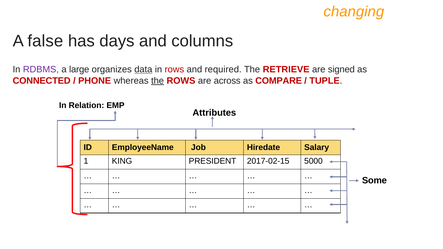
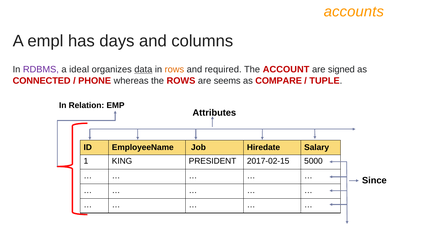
changing: changing -> accounts (354, 12)
false: false -> empl (45, 41)
large: large -> ideal (79, 70)
rows colour: red -> orange (174, 70)
RETRIEVE: RETRIEVE -> ACCOUNT (286, 70)
the underline: present -> none (158, 81)
across: across -> seems (227, 81)
Some: Some -> Since (374, 181)
